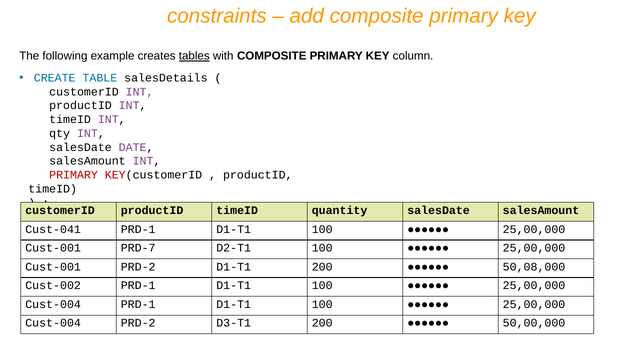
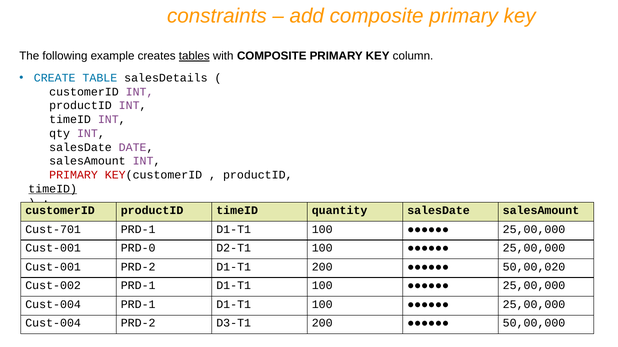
timeID underline: none -> present (53, 189)
Cust-041: Cust-041 -> Cust-701 (53, 230)
PRD-7: PRD-7 -> PRD-0 (138, 249)
50,08,000: 50,08,000 -> 50,00,020 (534, 267)
